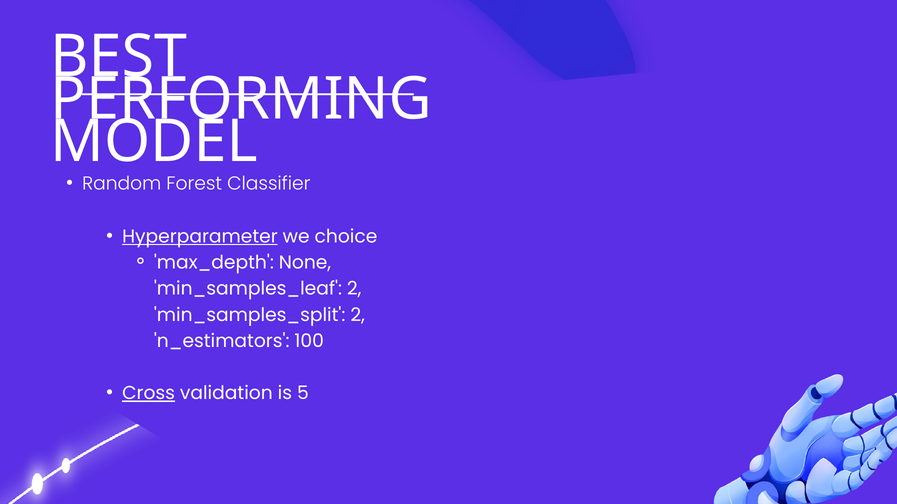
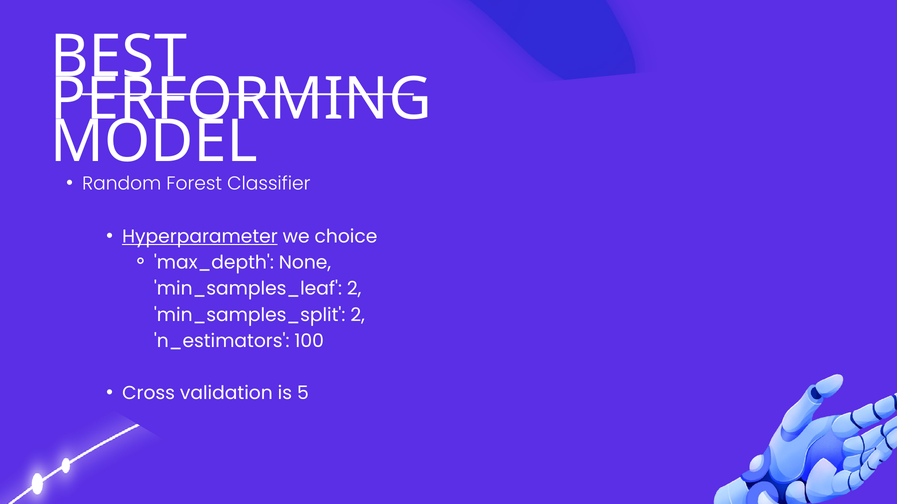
Cross underline: present -> none (149, 394)
